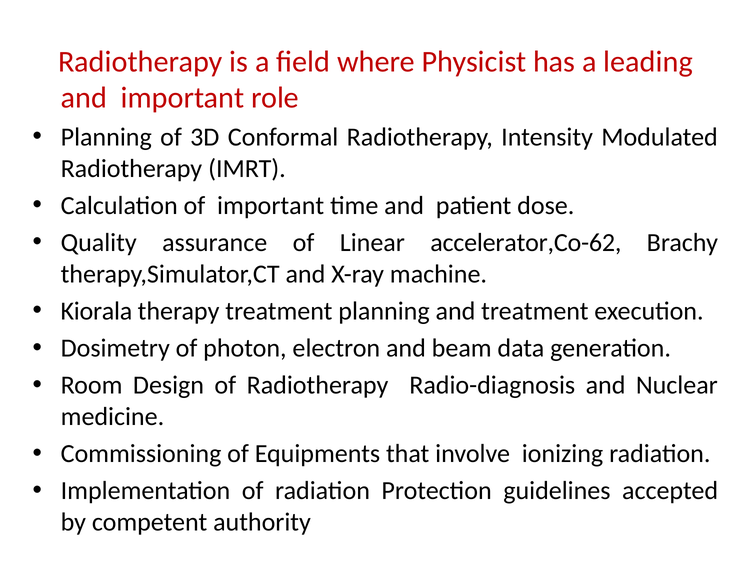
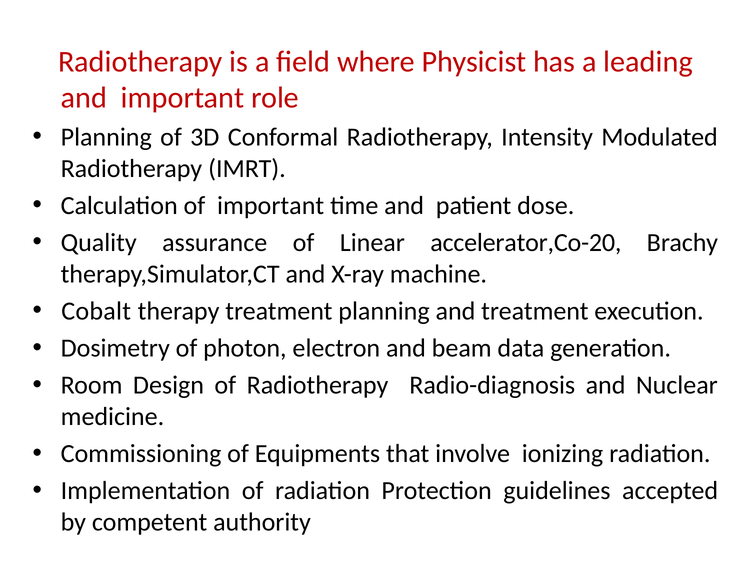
accelerator,Co-62: accelerator,Co-62 -> accelerator,Co-20 (526, 243)
Kiorala: Kiorala -> Cobalt (96, 311)
